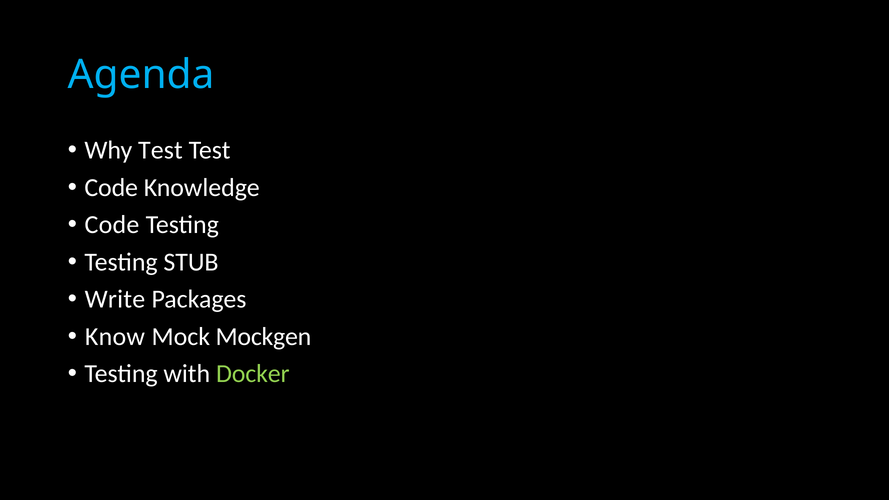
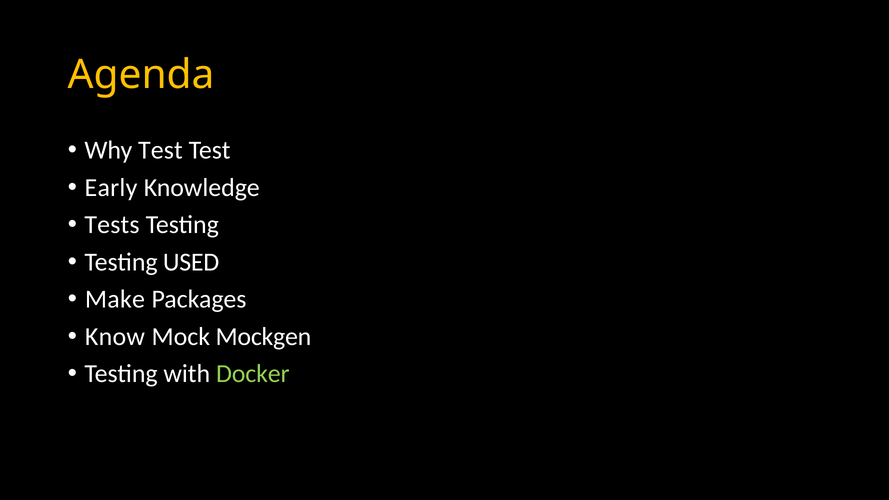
Agenda colour: light blue -> yellow (141, 75)
Code: Code -> Early (111, 188)
Code: Code -> Tests (112, 225)
STUB: STUB -> USED (191, 262)
Write: Write -> Make (115, 299)
